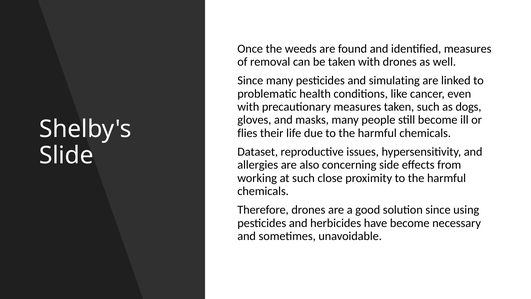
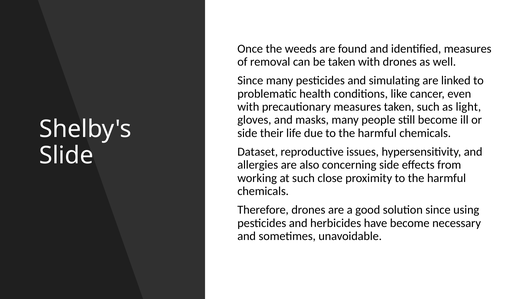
dogs: dogs -> light (468, 107)
flies: flies -> side (247, 133)
